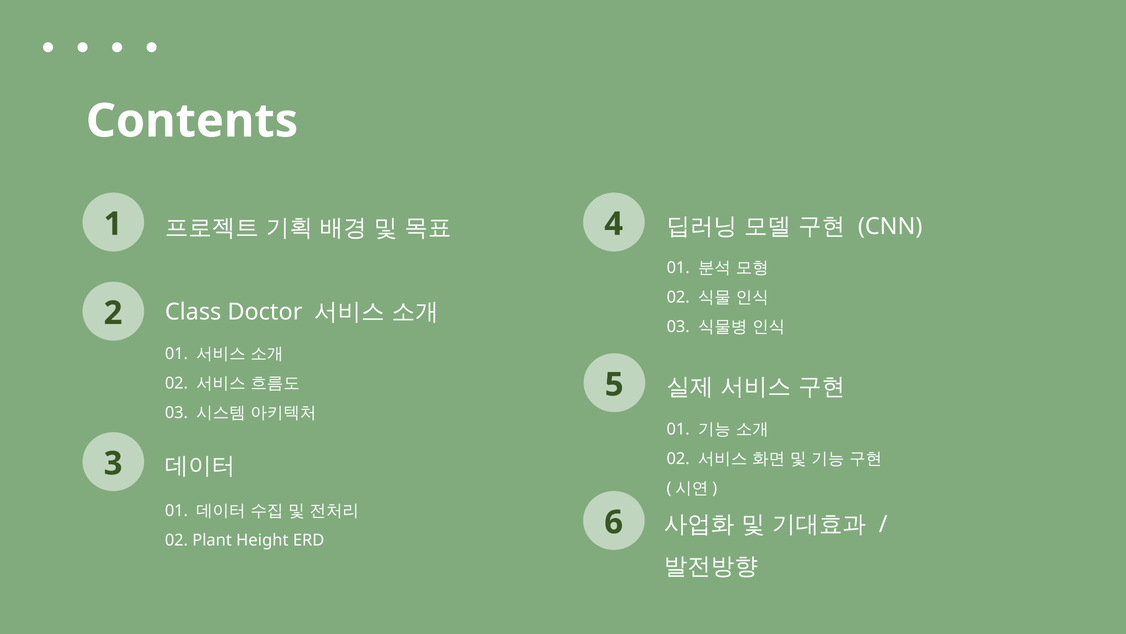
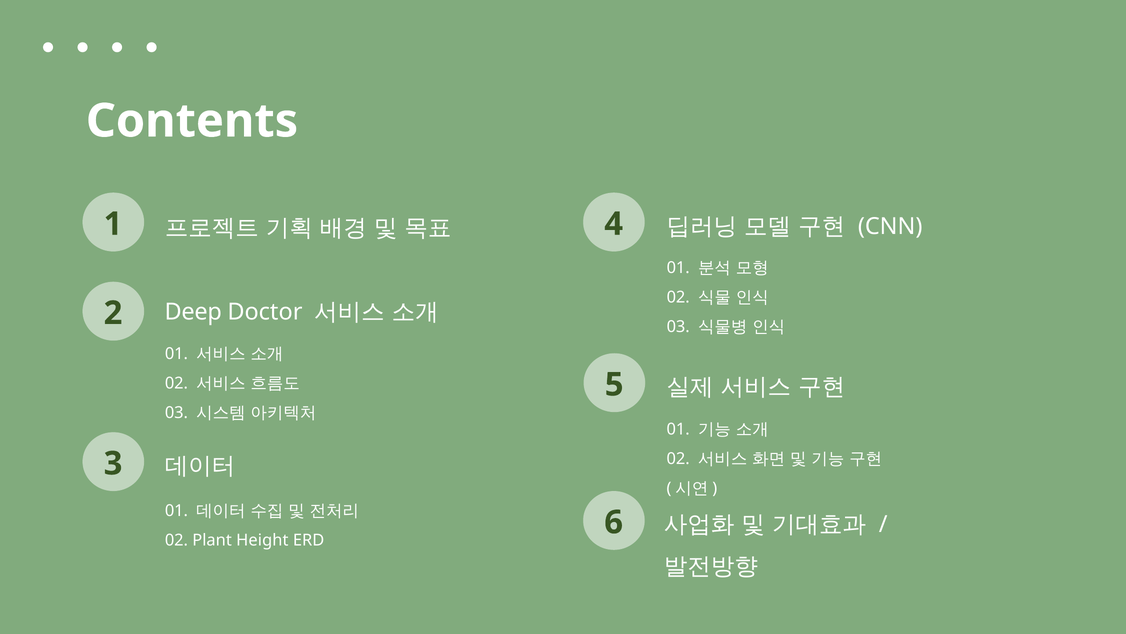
Class: Class -> Deep (193, 312)
